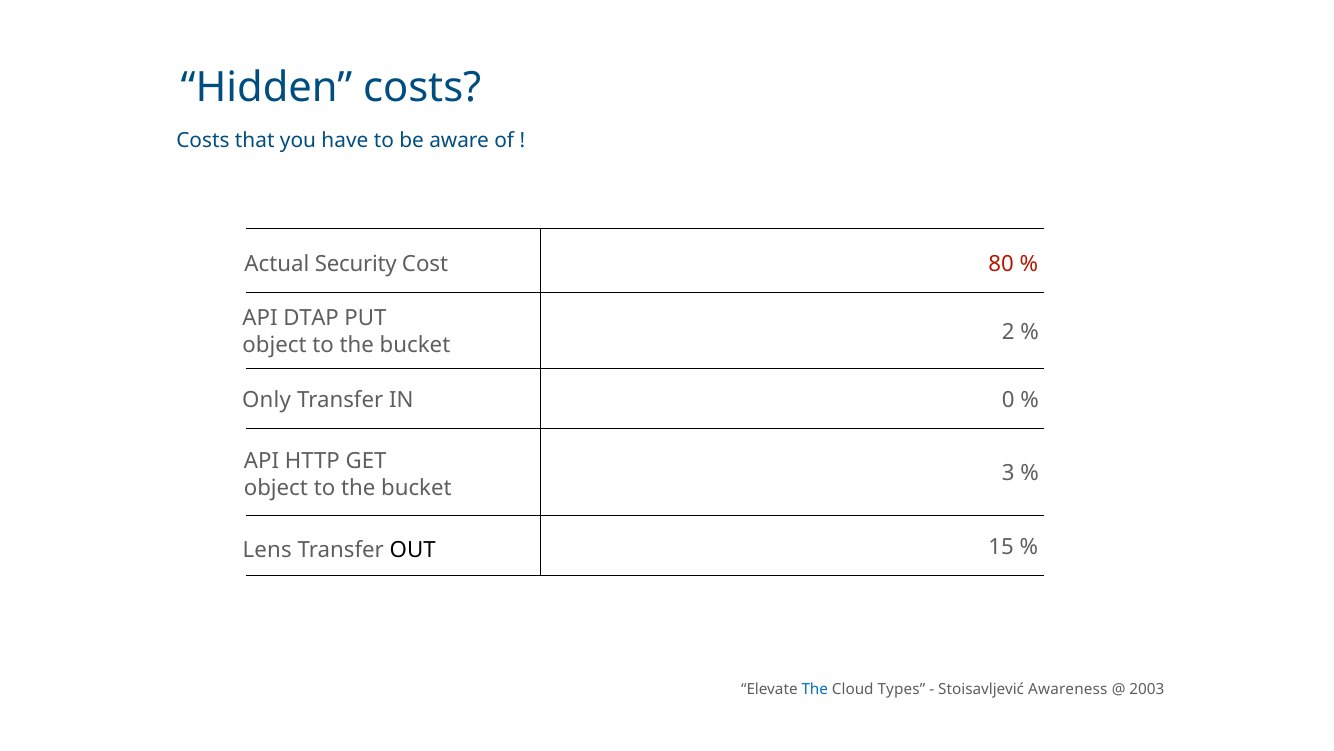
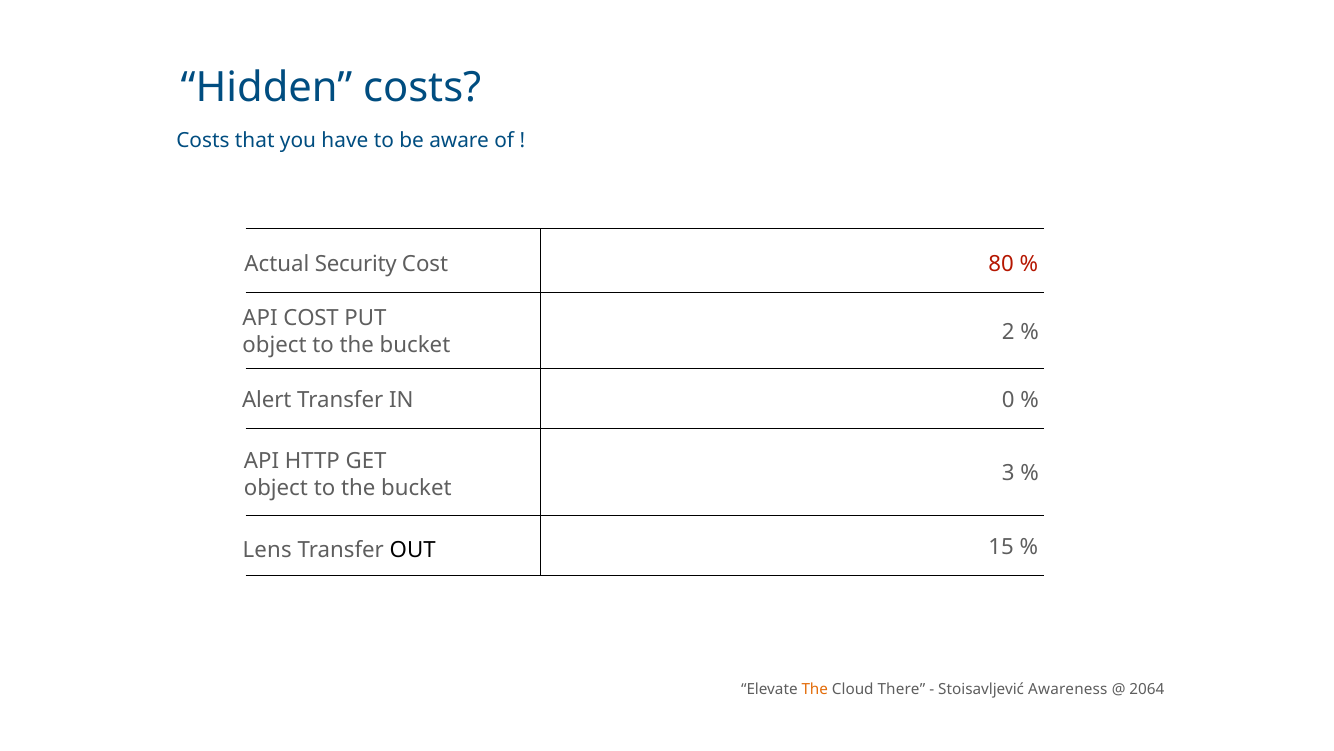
API DTAP: DTAP -> COST (311, 318)
Only: Only -> Alert (267, 400)
The colour: blue -> orange (815, 689)
Types: Types -> There (901, 689)
2003: 2003 -> 2064 (1147, 689)
